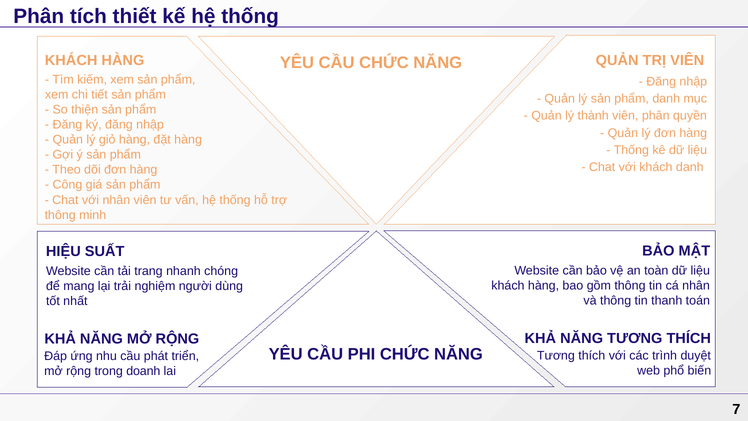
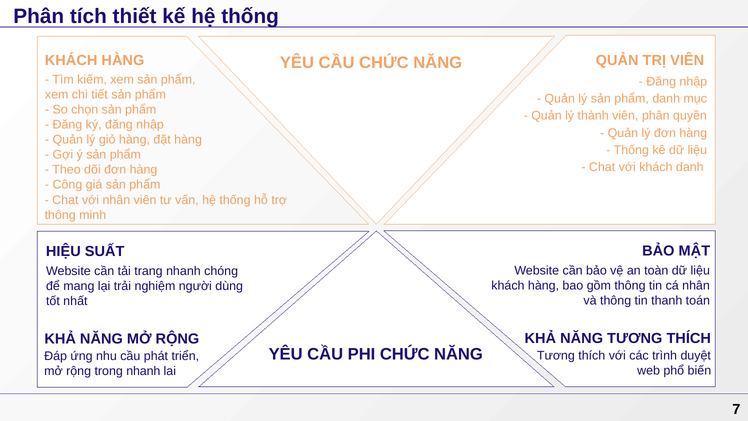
thiện: thiện -> chọn (85, 110)
trong doanh: doanh -> nhanh (143, 371)
